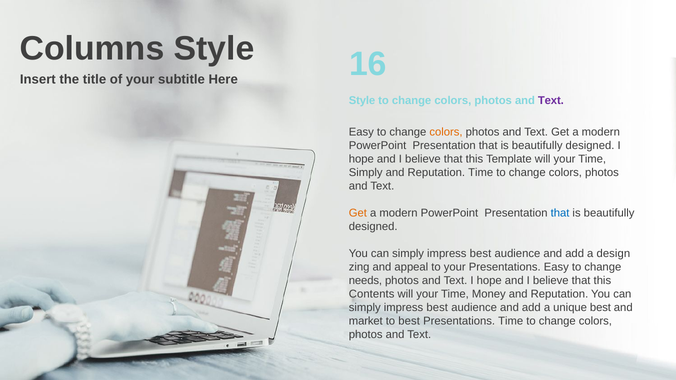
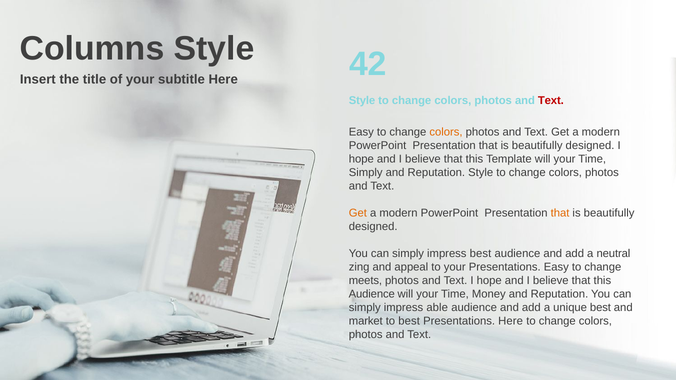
16: 16 -> 42 (368, 64)
Text colour: purple -> red (551, 101)
Reputation Time: Time -> Style (481, 173)
that colour: blue -> orange (560, 213)
design: design -> neutral (613, 254)
needs: needs -> meets (365, 281)
Contents: Contents -> Audience (372, 294)
best: best -> able (437, 308)
Presentations Time: Time -> Here (511, 321)
